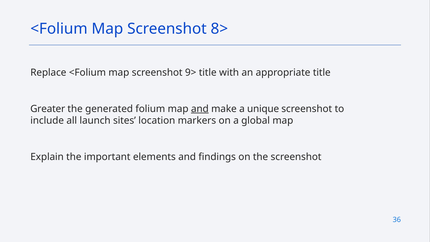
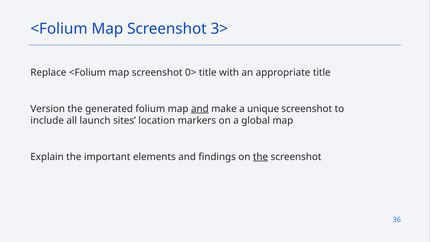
8>: 8> -> 3> (219, 29)
9>: 9> -> 0> (191, 73)
Greater: Greater -> Version (48, 109)
the underline: none -> present (261, 157)
